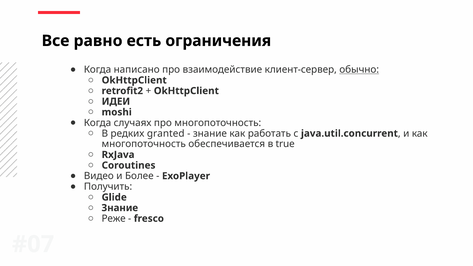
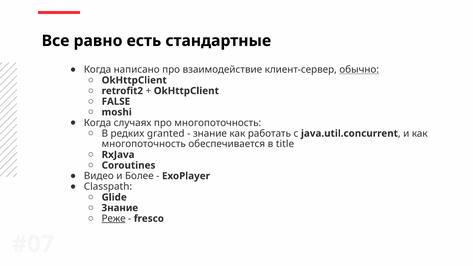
ограничения: ограничения -> стандартные (218, 41)
ИДЕИ: ИДЕИ -> FALSE (116, 102)
true: true -> title (285, 144)
Получить: Получить -> Classpath (108, 187)
Реже underline: none -> present (114, 219)
